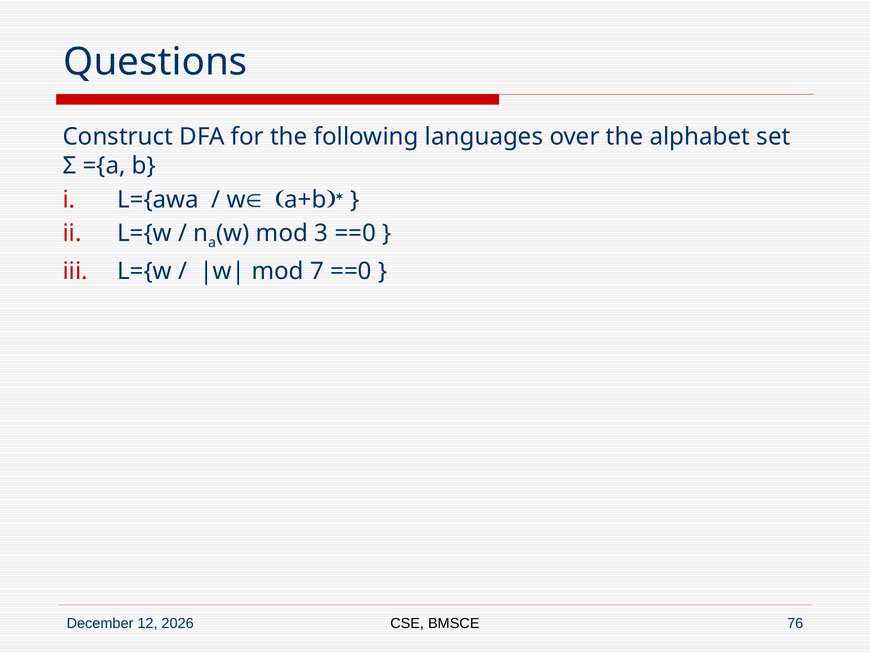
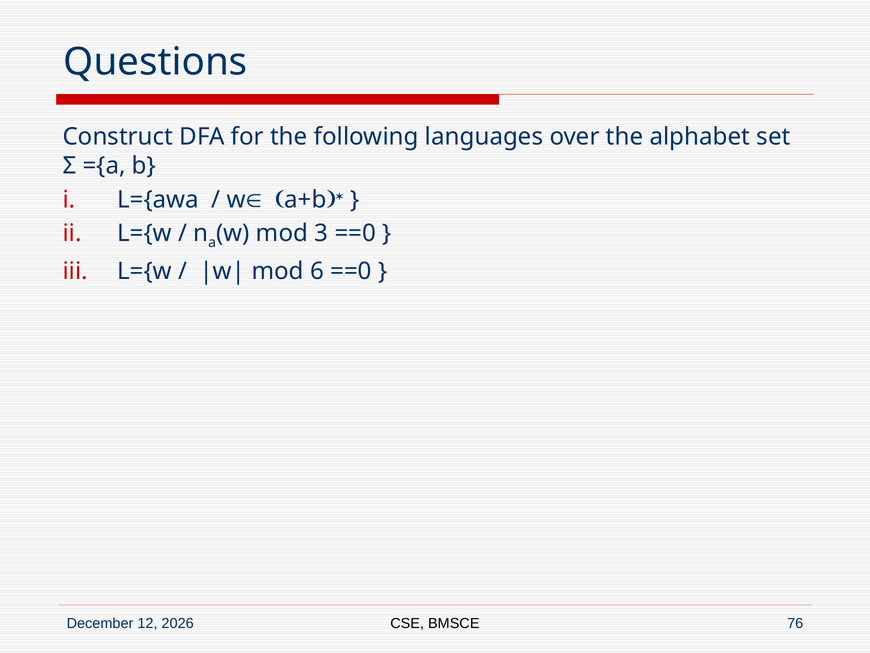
7: 7 -> 6 (317, 271)
